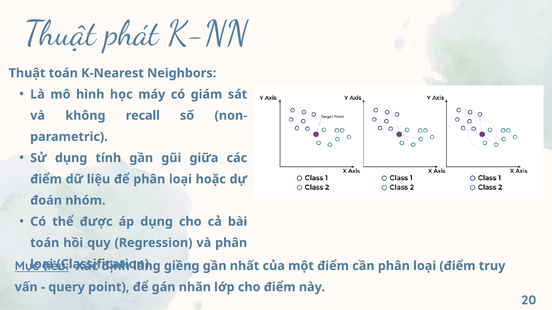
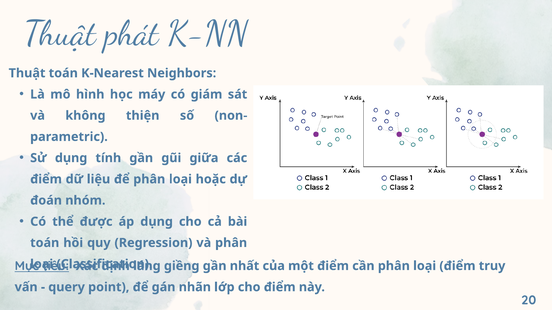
recall: recall -> thiện (143, 116)
